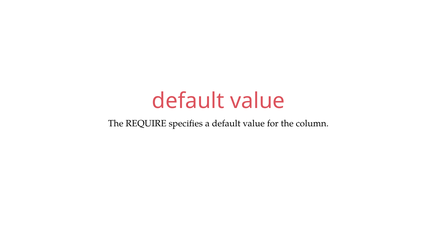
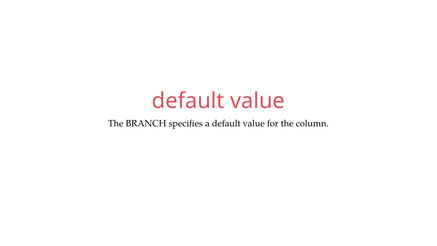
REQUIRE: REQUIRE -> BRANCH (146, 123)
